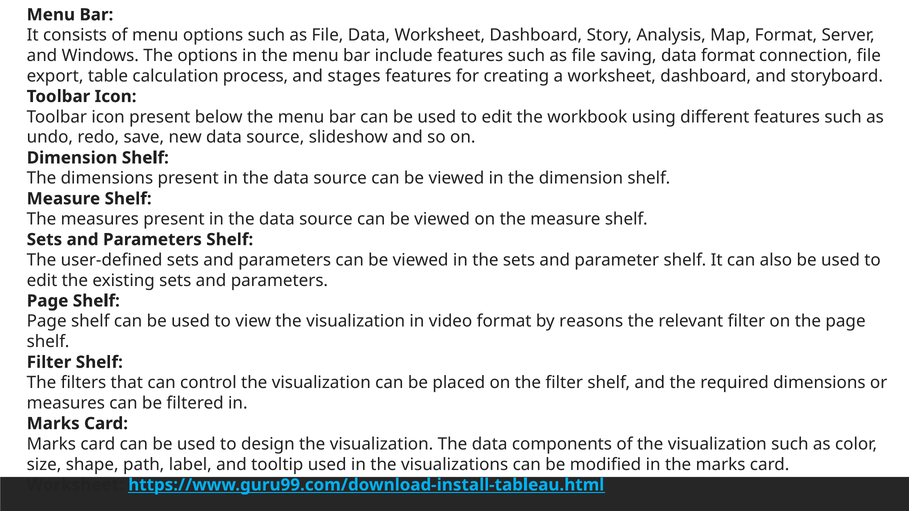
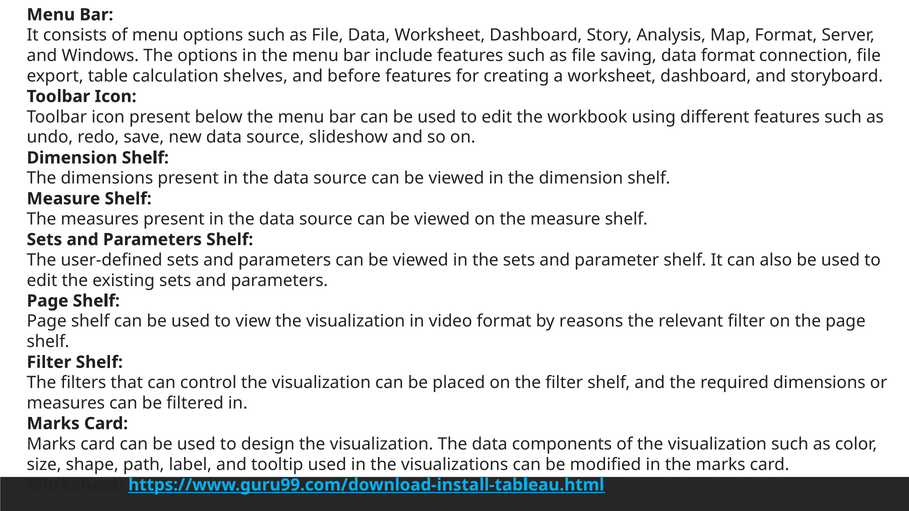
process: process -> shelves (255, 76)
stages: stages -> before (354, 76)
